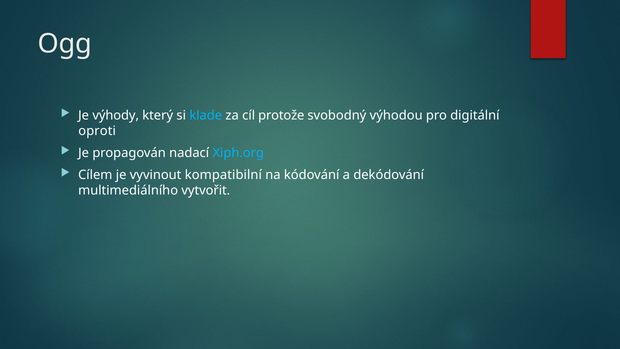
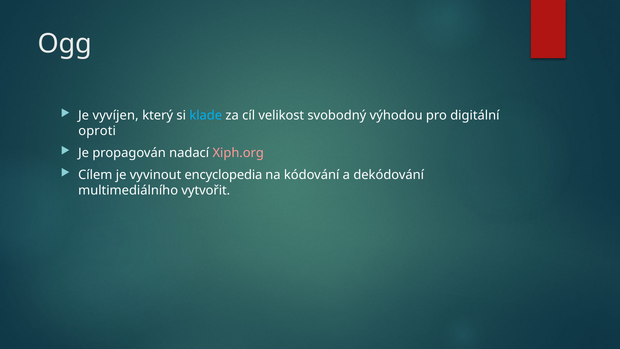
výhody: výhody -> vyvíjen (116, 115)
protože: protože -> velikost (281, 115)
Xiph.org colour: light blue -> pink (238, 153)
kompatibilní: kompatibilní -> encyclopedia (223, 175)
